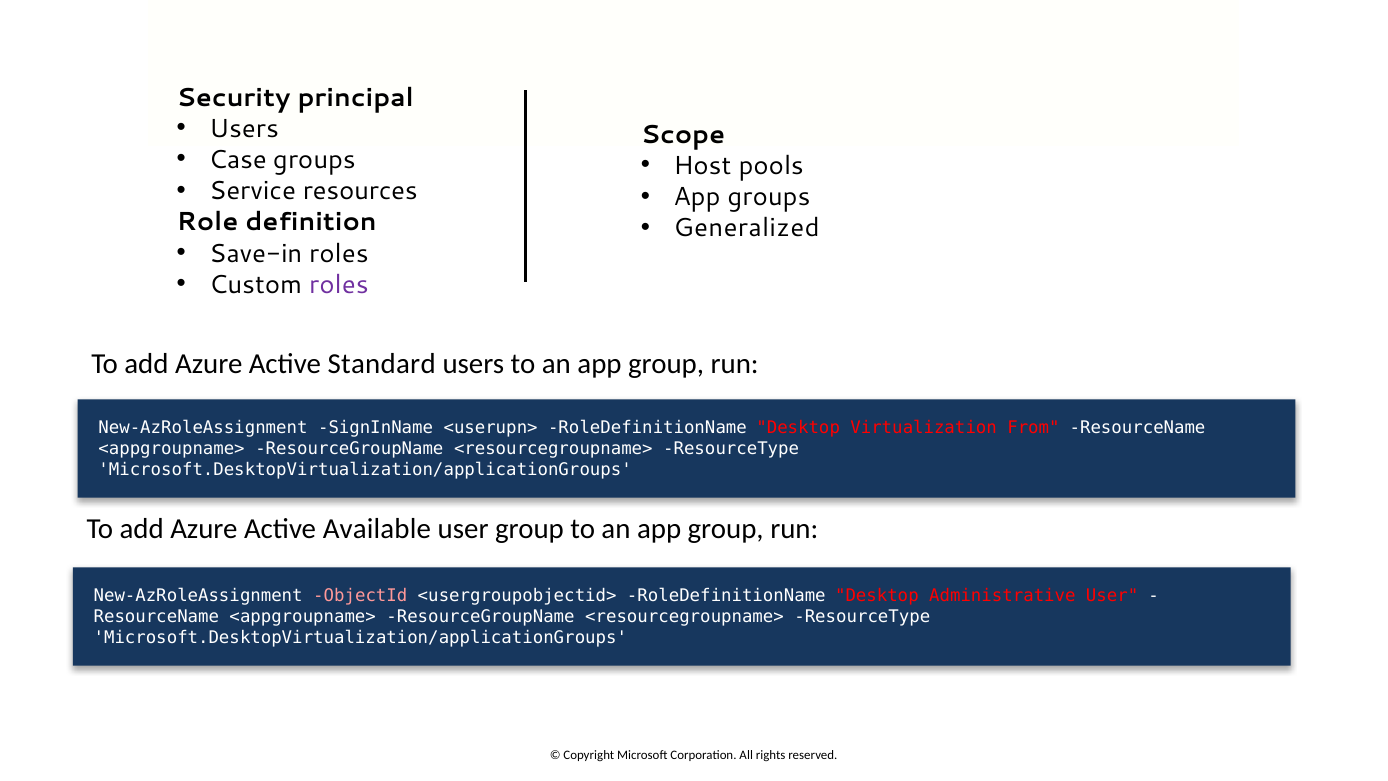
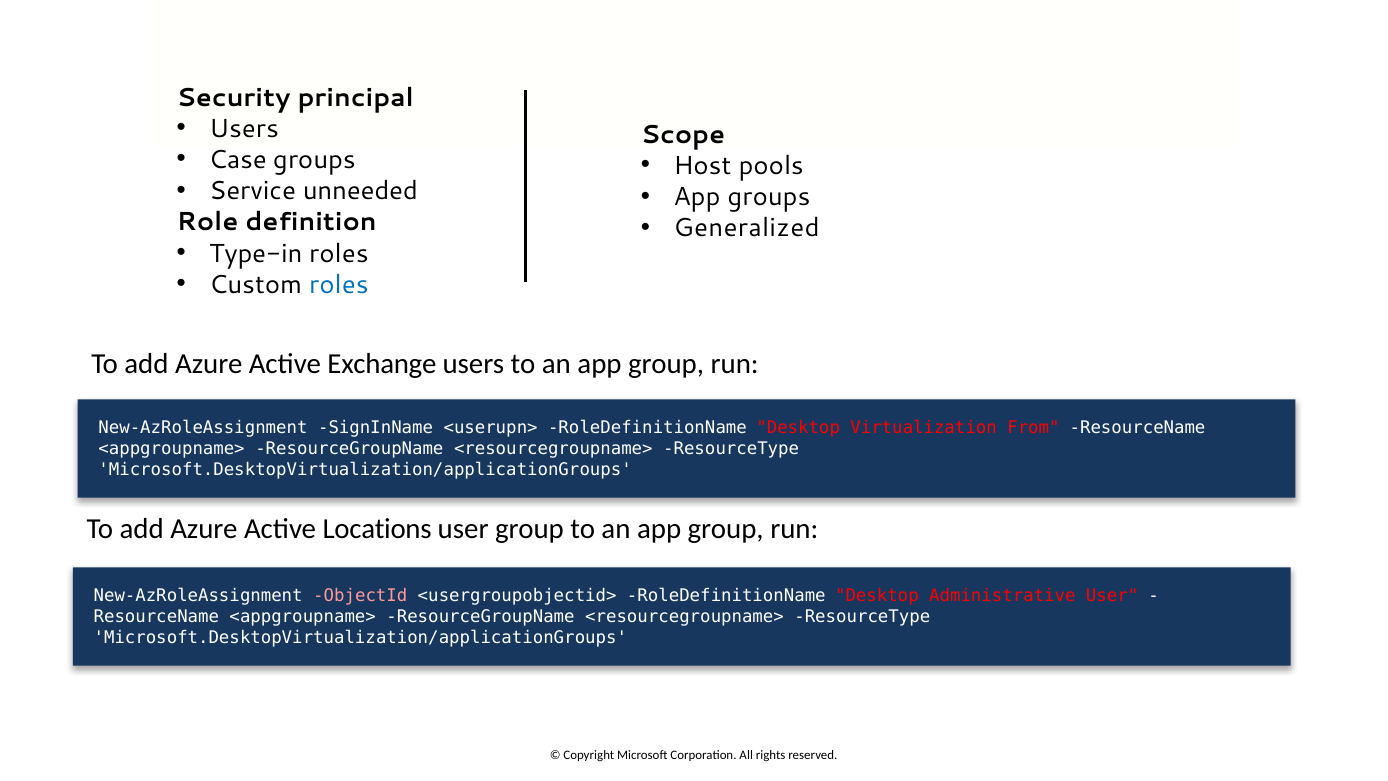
resources: resources -> unneeded (360, 191)
Save-in: Save-in -> Type-in (256, 253)
roles colour: purple -> blue (339, 285)
Standard: Standard -> Exchange (382, 364)
Available: Available -> Locations (377, 529)
